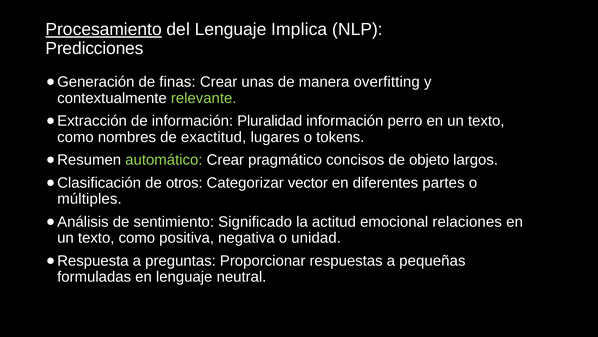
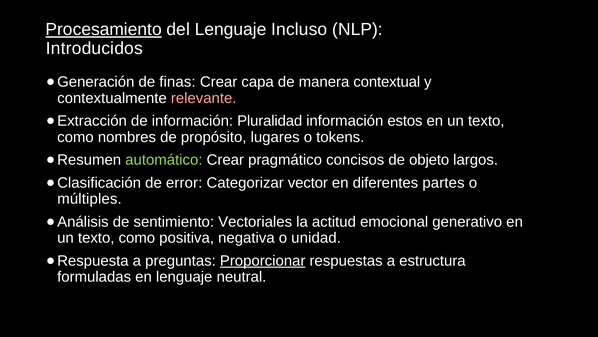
Implica: Implica -> Incluso (299, 29)
Predicciones: Predicciones -> Introducidos (94, 48)
unas: unas -> capa (258, 82)
overfitting: overfitting -> contextual (387, 82)
relevante colour: light green -> pink (204, 98)
perro: perro -> estos (405, 121)
exactitud: exactitud -> propósito (214, 137)
otros: otros -> error (184, 182)
Significado: Significado -> Vectoriales (255, 221)
relaciones: relaciones -> generativo (467, 221)
Proporcionar underline: none -> present (263, 260)
pequeñas: pequeñas -> estructura (432, 260)
